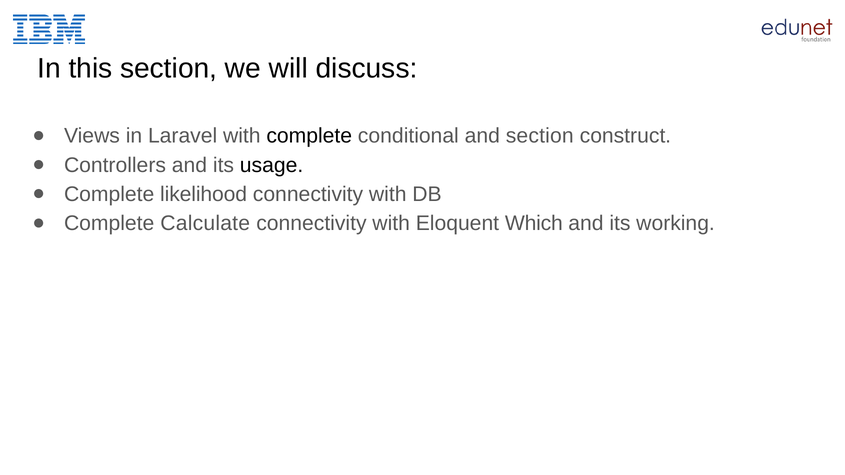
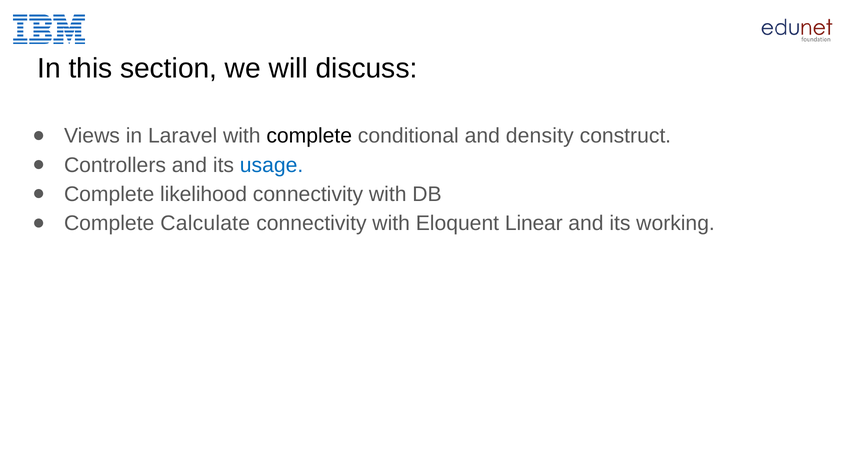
and section: section -> density (540, 136)
usage colour: black -> blue (272, 165)
Which: Which -> Linear (534, 223)
